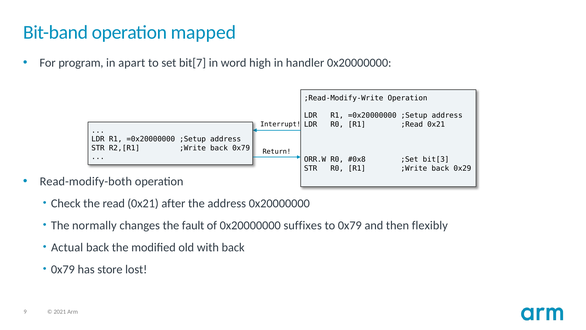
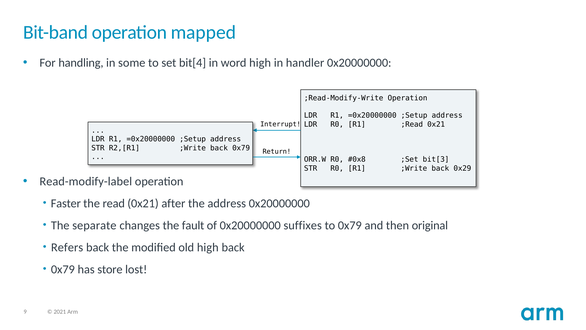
program: program -> handling (81, 63)
apart: apart -> some (132, 63)
bit[7: bit[7 -> bit[4 (193, 63)
Read-modify-both: Read-modify-both -> Read-modify-label (86, 181)
Check: Check -> Faster (66, 203)
normally: normally -> separate (94, 225)
flexibly: flexibly -> original (430, 225)
Actual: Actual -> Refers (67, 247)
old with: with -> high (208, 247)
